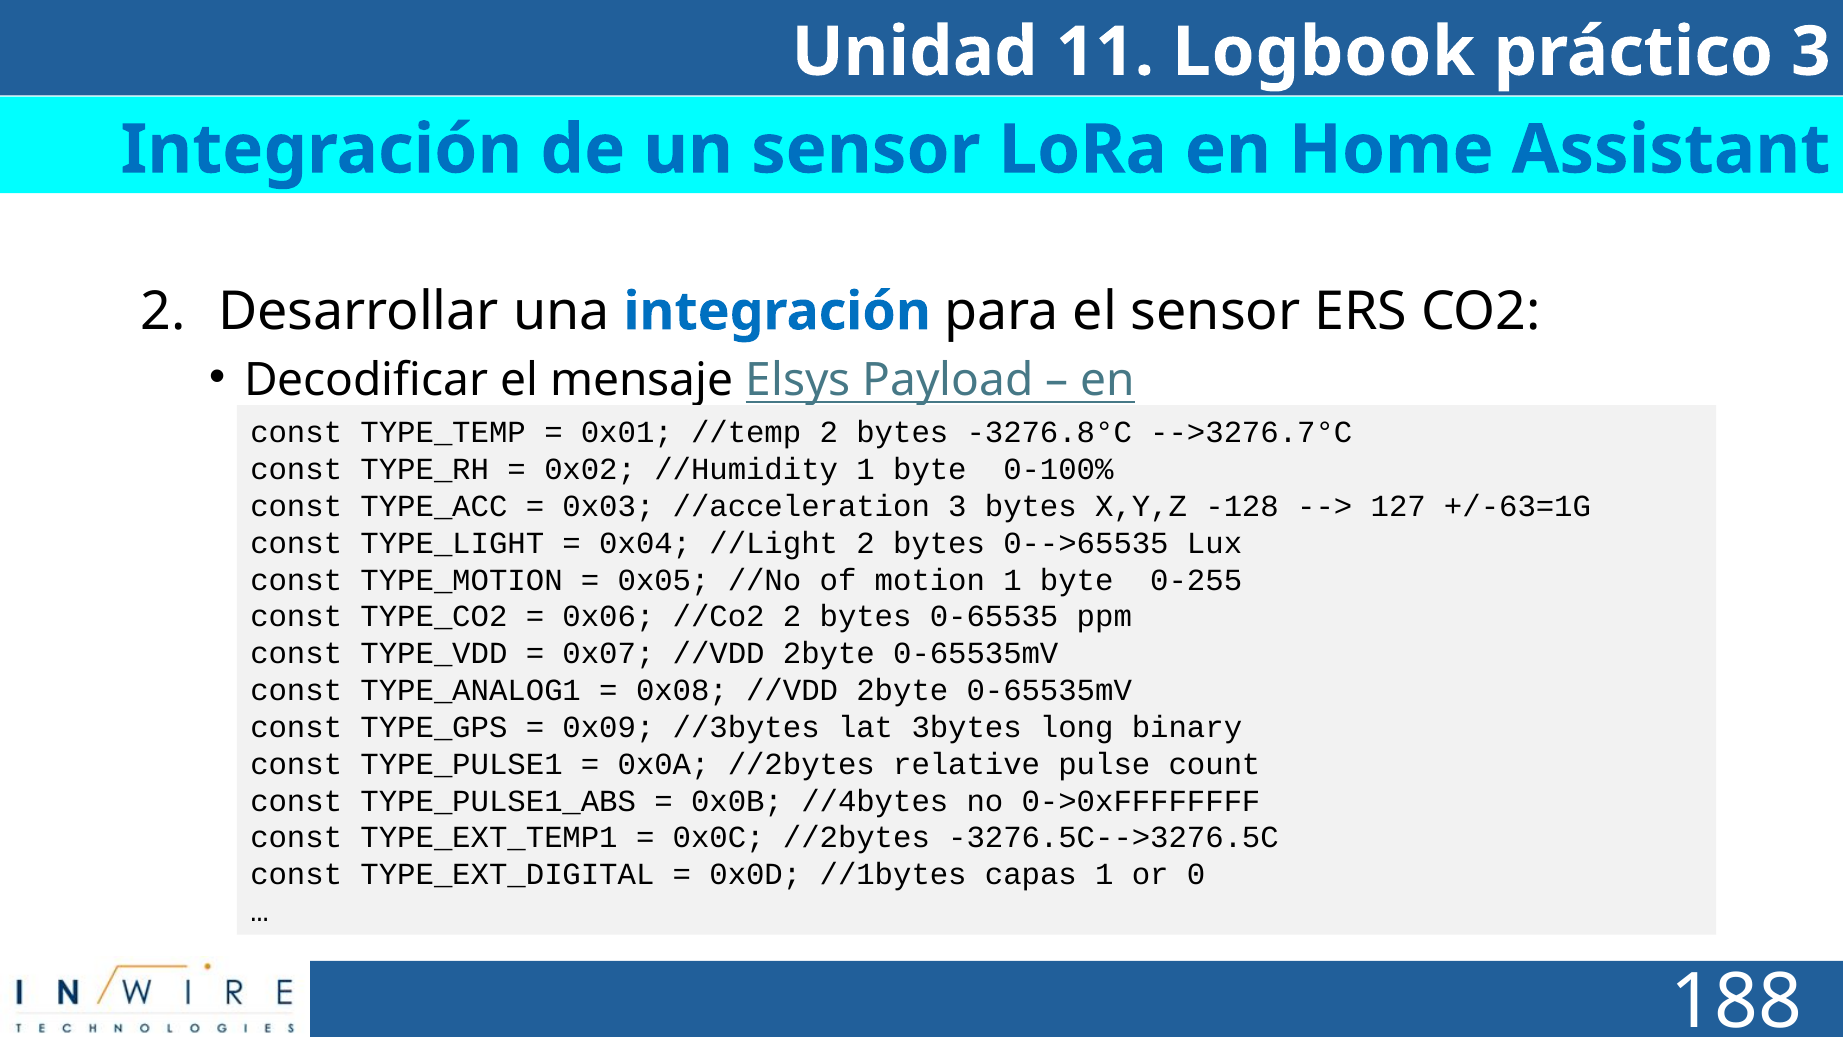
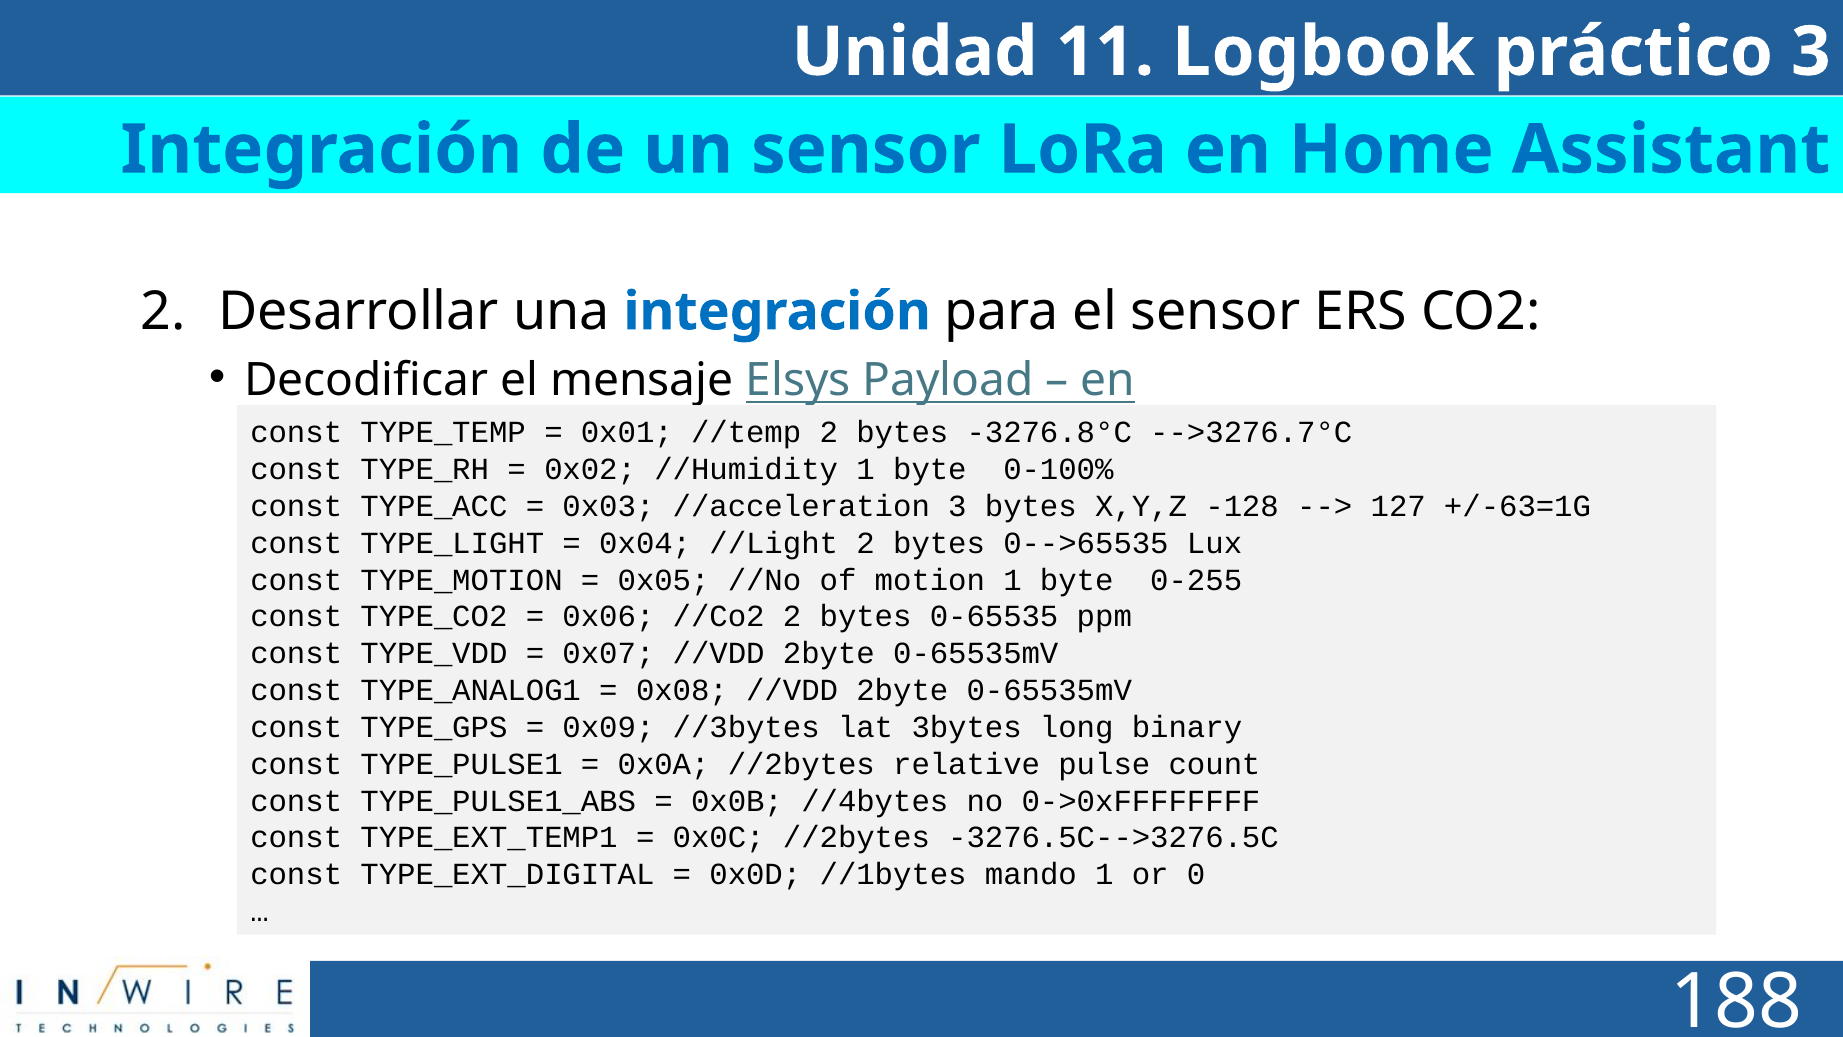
capas: capas -> mando (1031, 874)
